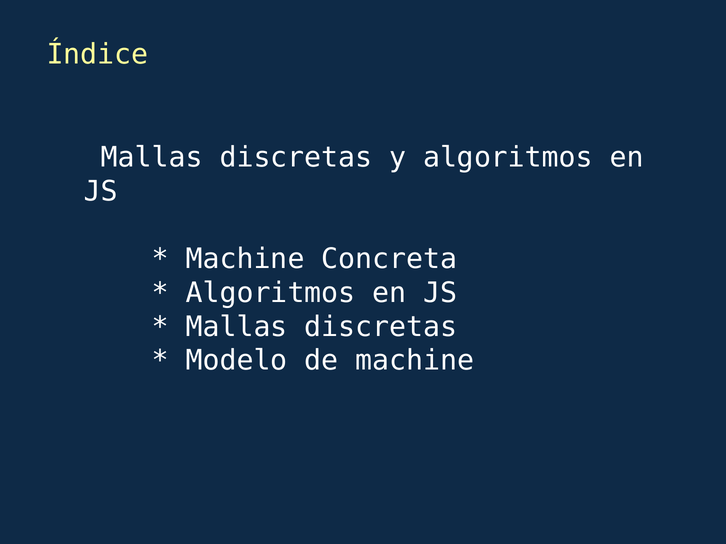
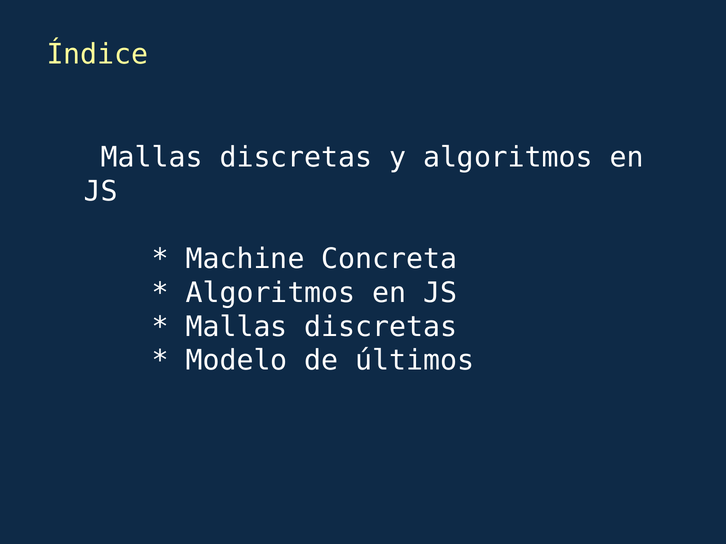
de machine: machine -> últimos (415, 361)
